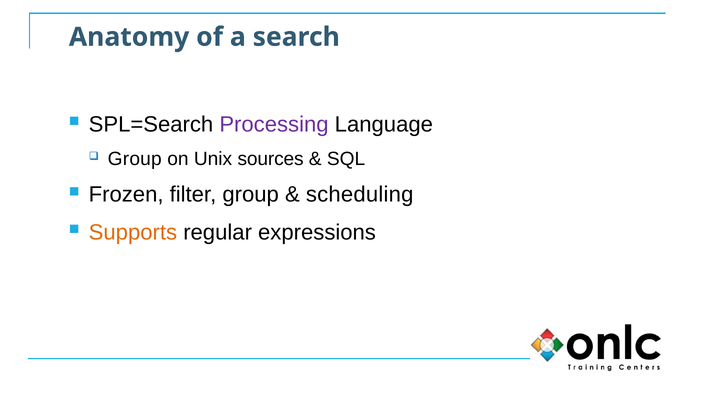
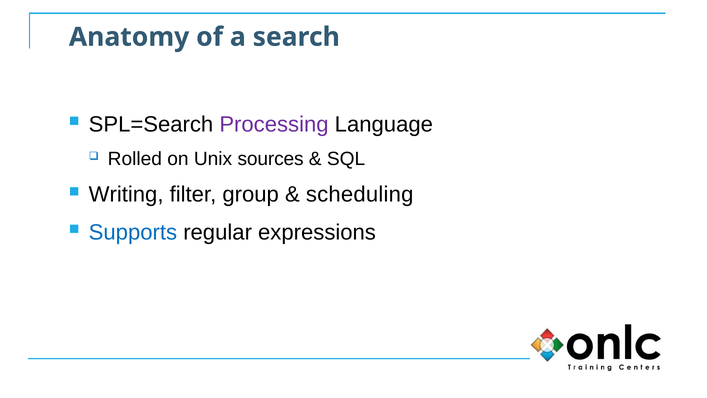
Group: Group -> Rolled (135, 159)
Frozen: Frozen -> Writing (126, 195)
Supports colour: orange -> blue (133, 232)
